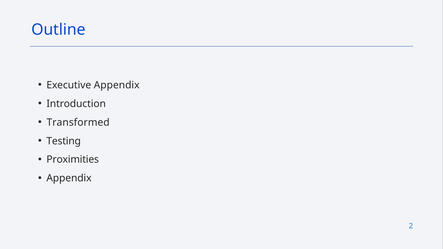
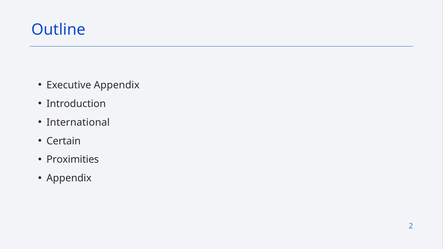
Transformed: Transformed -> International (78, 122)
Testing: Testing -> Certain (64, 141)
